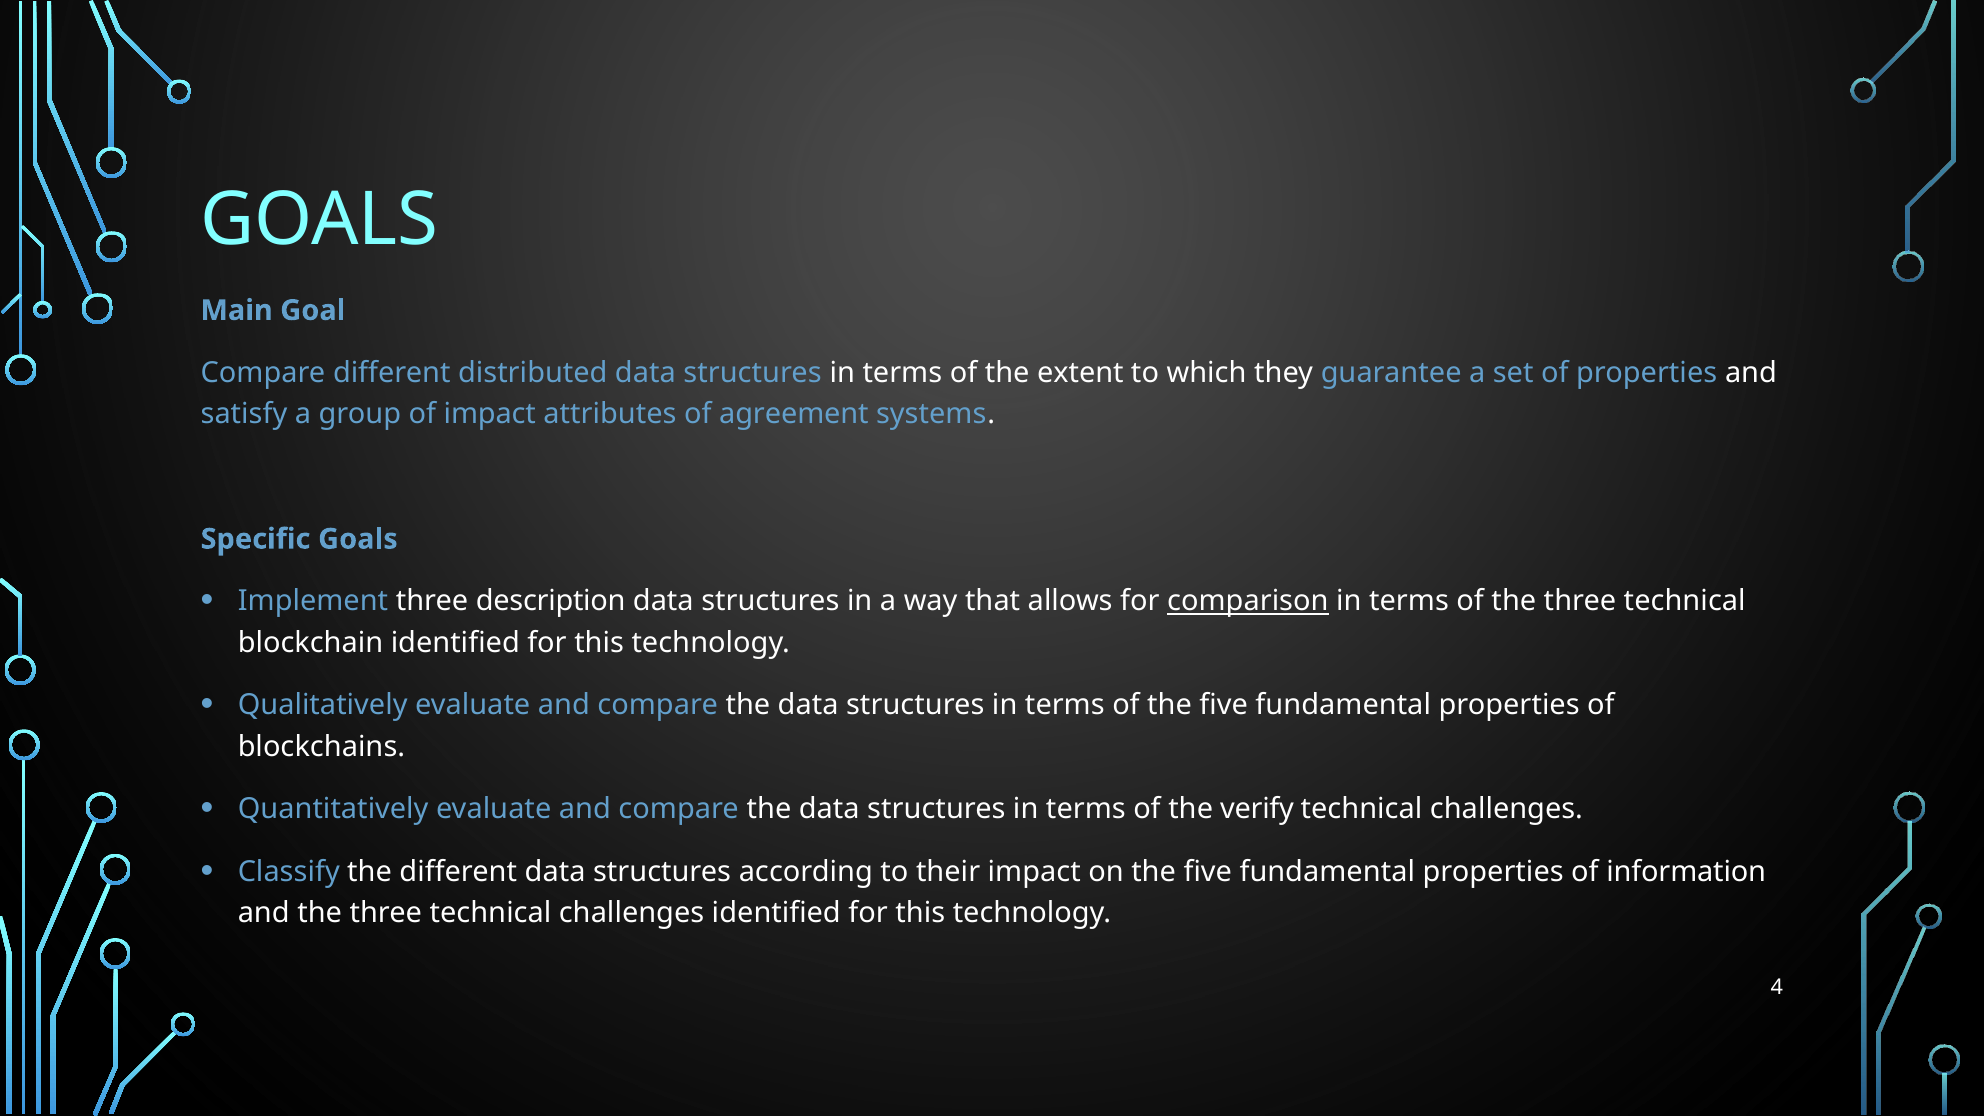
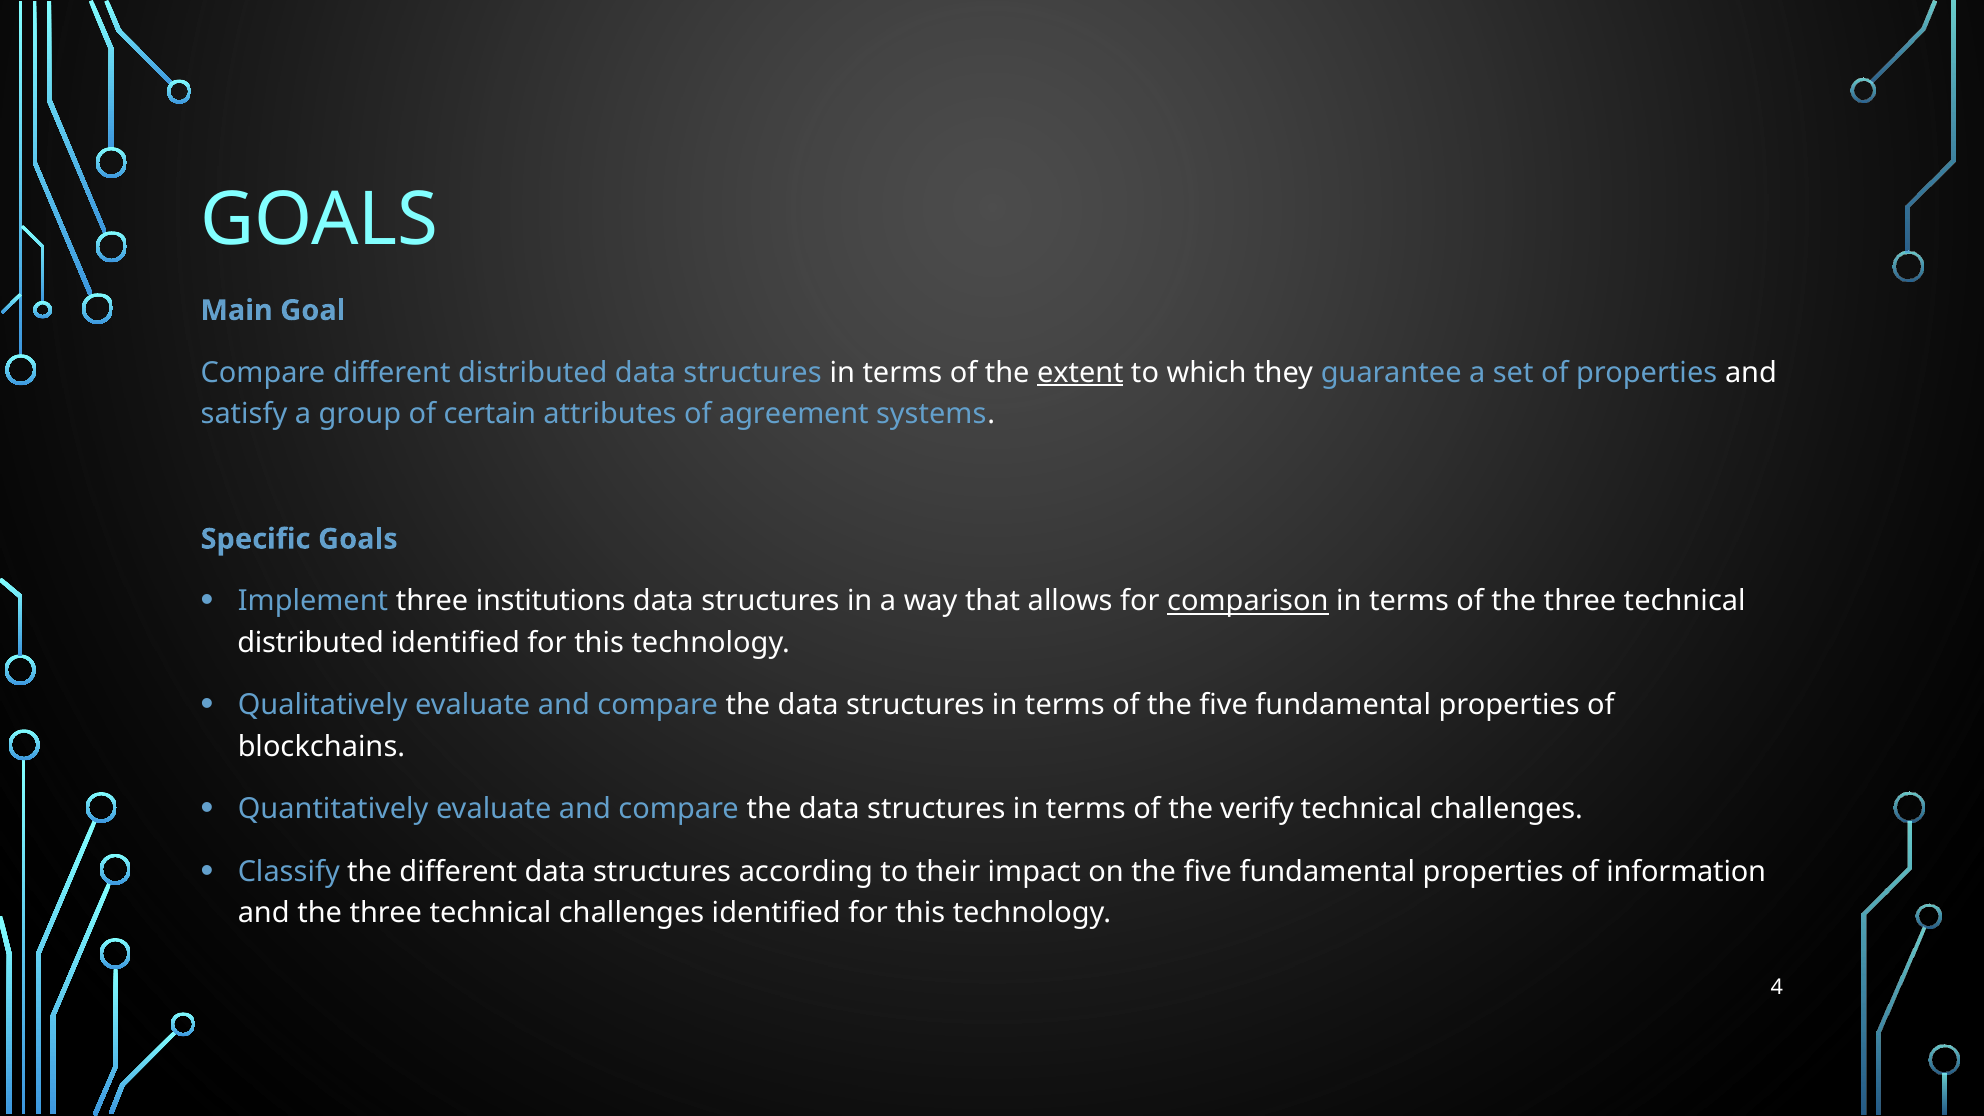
extent underline: none -> present (1080, 373)
of impact: impact -> certain (490, 414)
description: description -> institutions (551, 601)
blockchain: blockchain -> distributed (311, 643)
